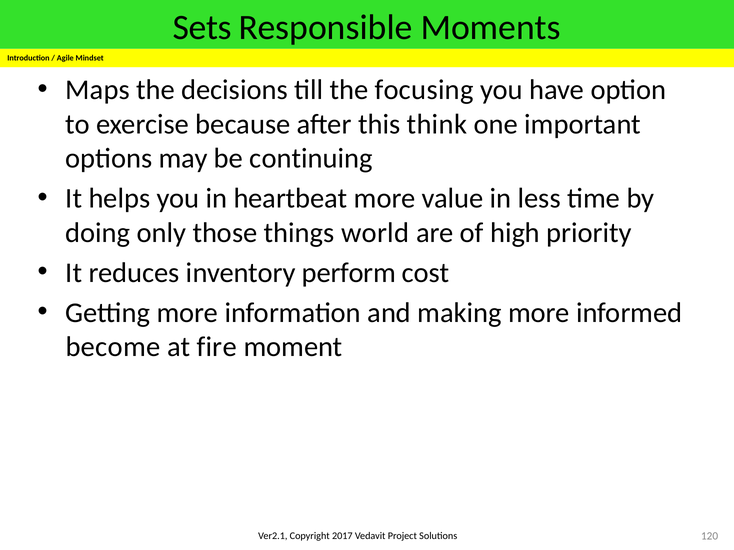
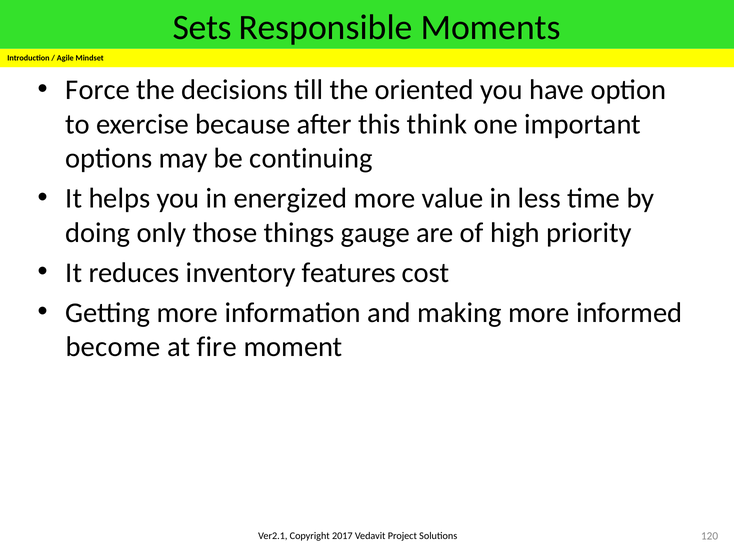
Maps: Maps -> Force (98, 90)
focusing: focusing -> oriented (424, 90)
heartbeat: heartbeat -> energized (290, 199)
world: world -> gauge (375, 233)
perform: perform -> features (349, 273)
